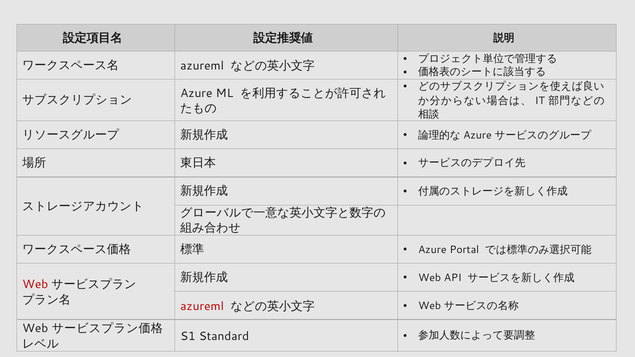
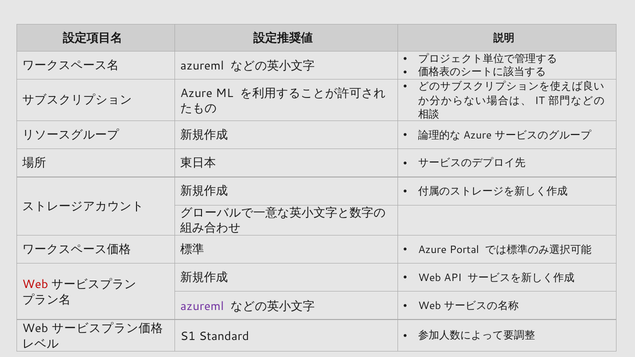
azureml colour: red -> purple (202, 306)
